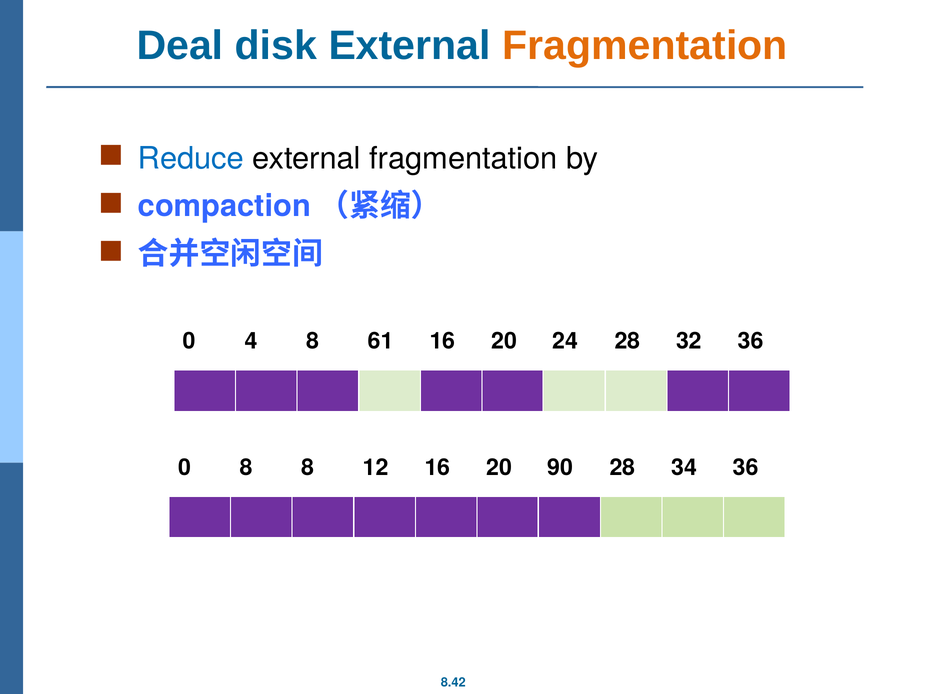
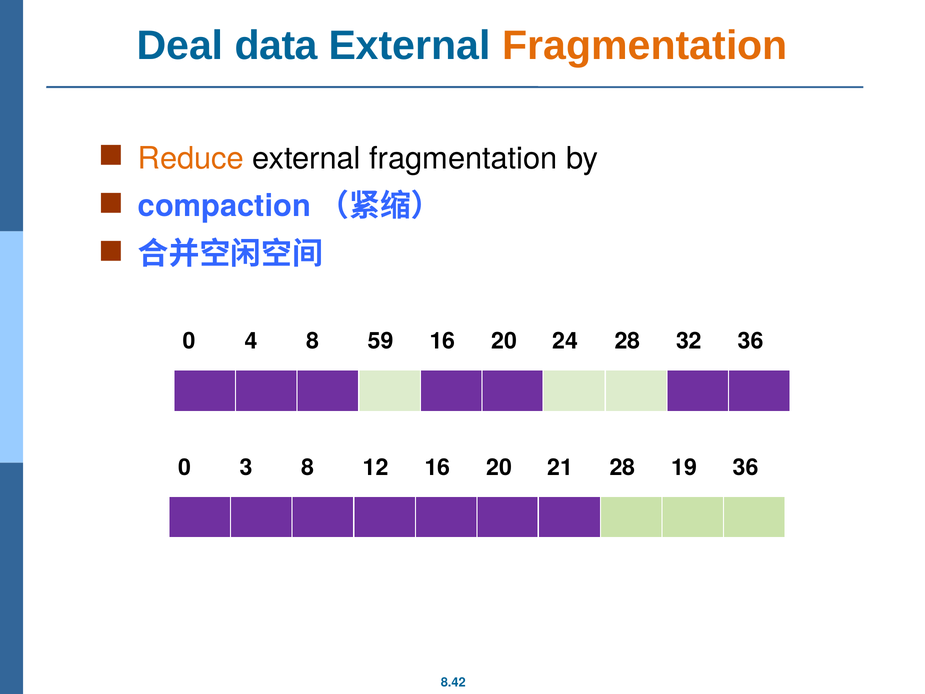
disk: disk -> data (276, 46)
Reduce colour: blue -> orange (191, 158)
61: 61 -> 59 (381, 341)
0 8: 8 -> 3 (246, 467)
90: 90 -> 21 (560, 467)
34: 34 -> 19 (684, 467)
